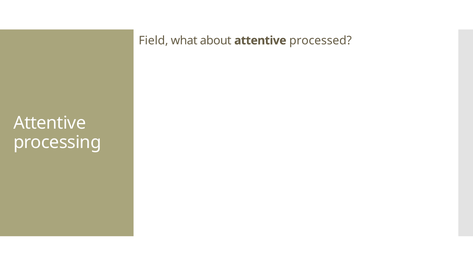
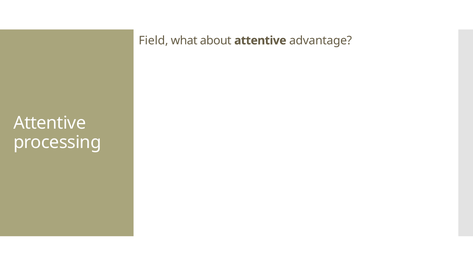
processed: processed -> advantage (321, 41)
